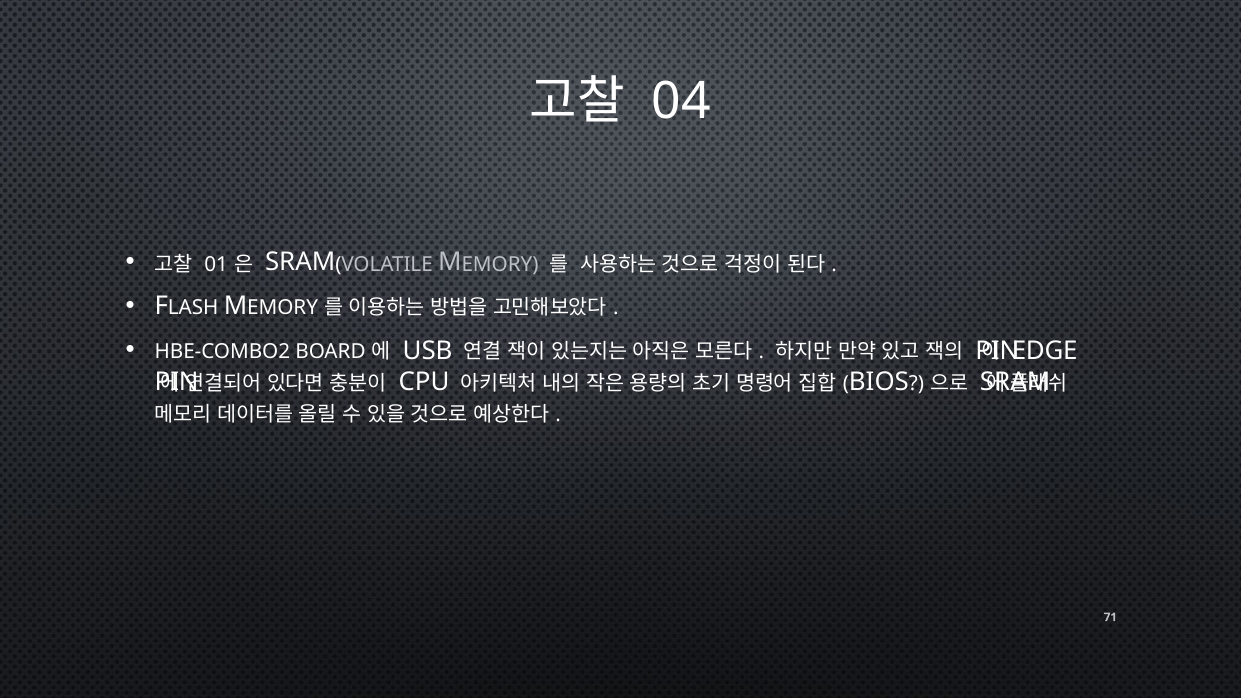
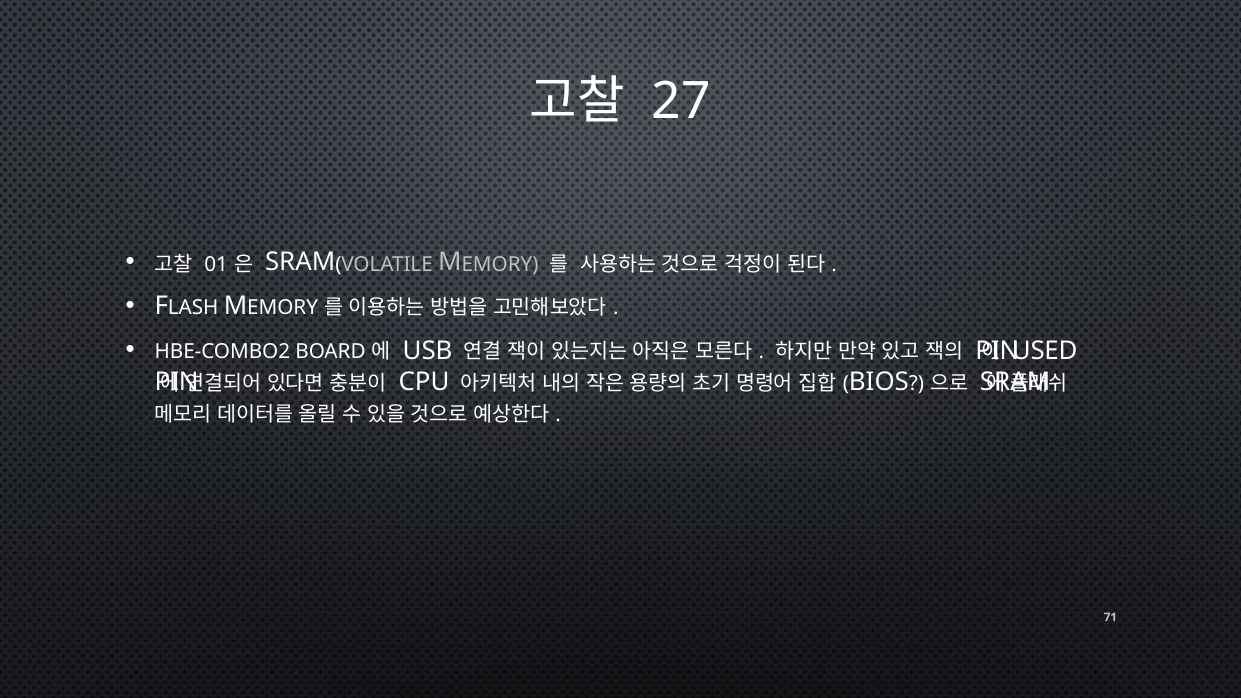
04: 04 -> 27 (681, 101)
EDGE: EDGE -> USED (1045, 350)
